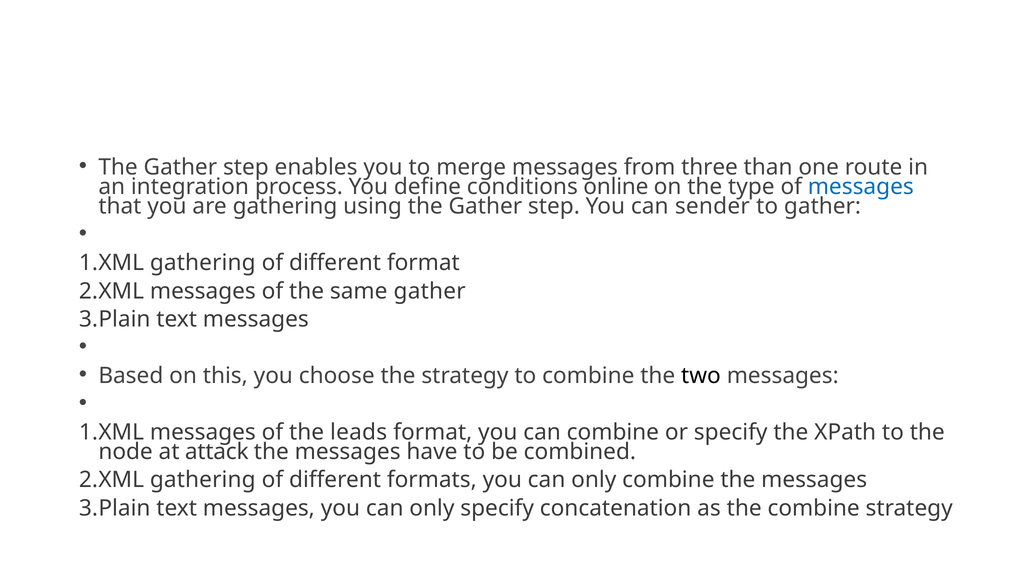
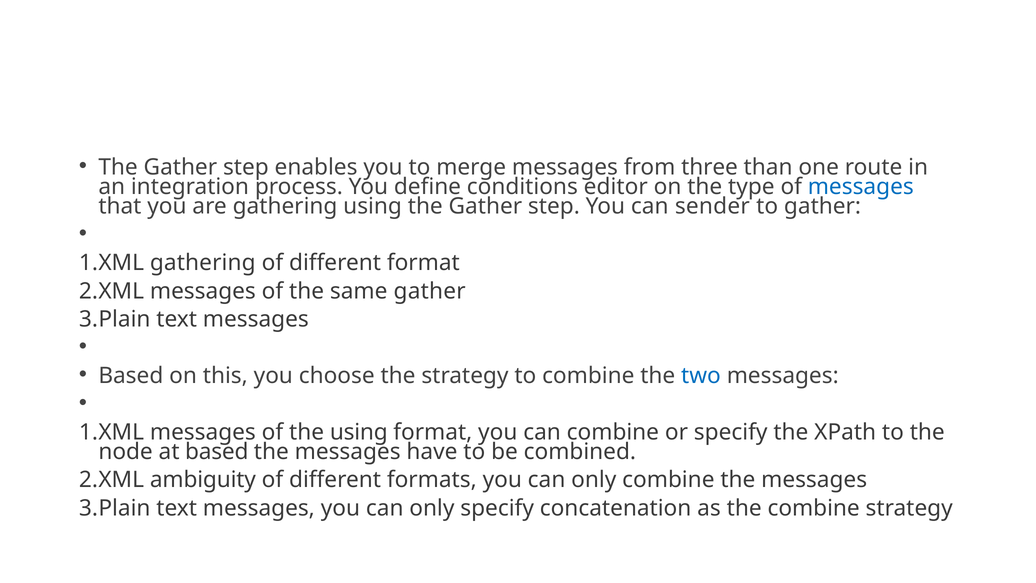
online: online -> editor (616, 187)
two colour: black -> blue (701, 376)
the leads: leads -> using (359, 432)
at attack: attack -> based (217, 452)
gathering: gathering -> ambiguity (203, 480)
